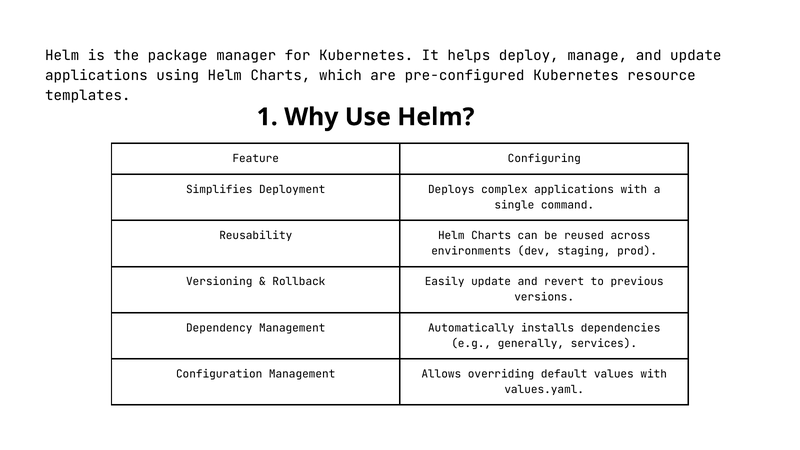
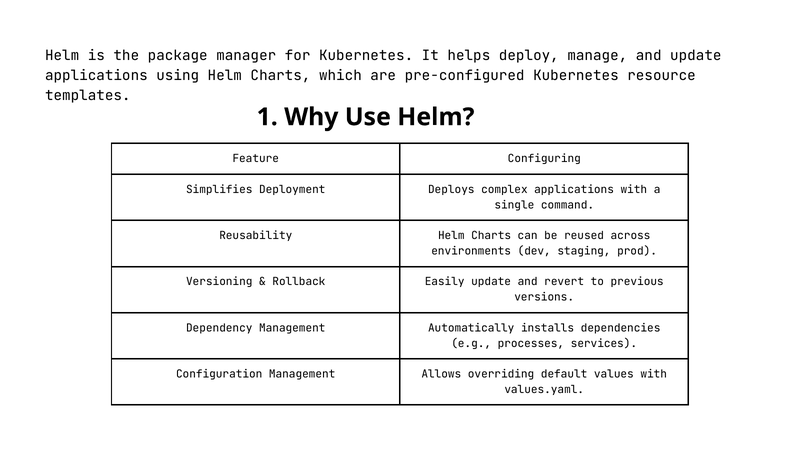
generally: generally -> processes (531, 343)
